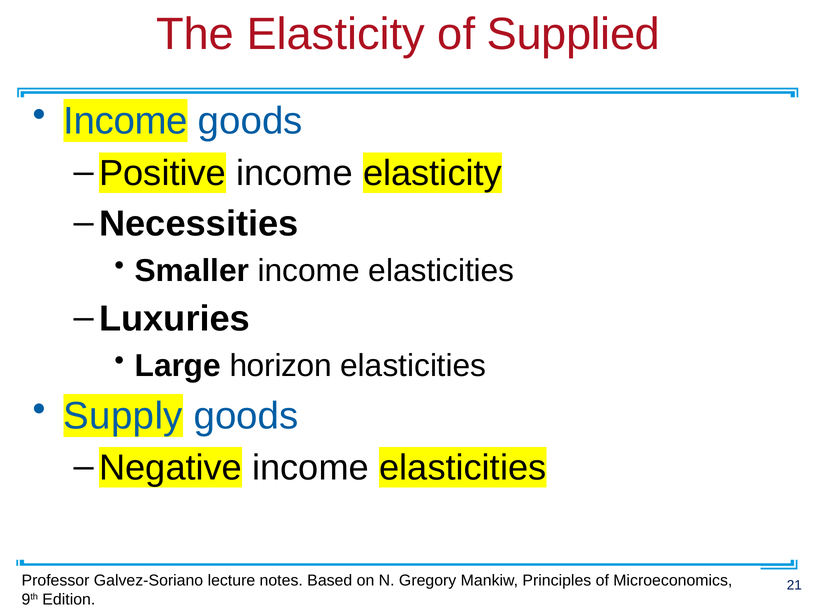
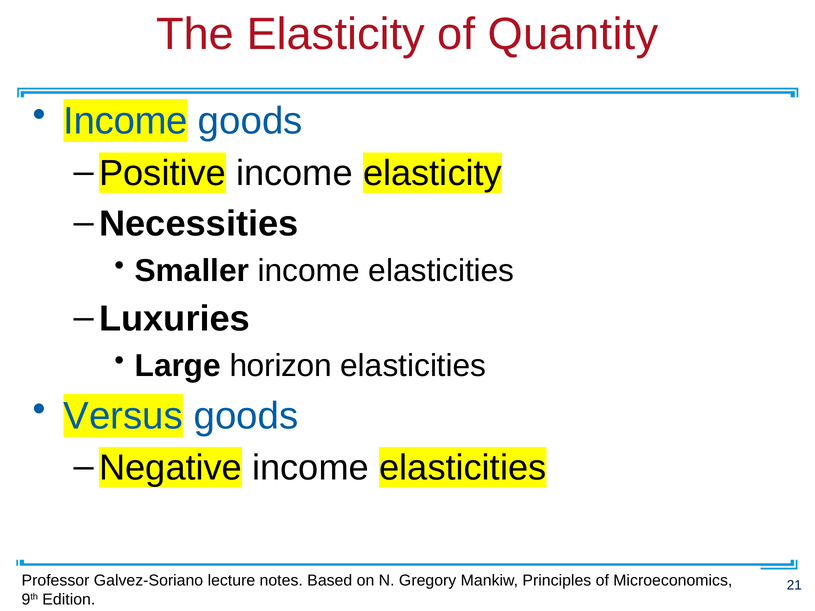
Supplied: Supplied -> Quantity (573, 34)
Supply: Supply -> Versus (123, 416)
